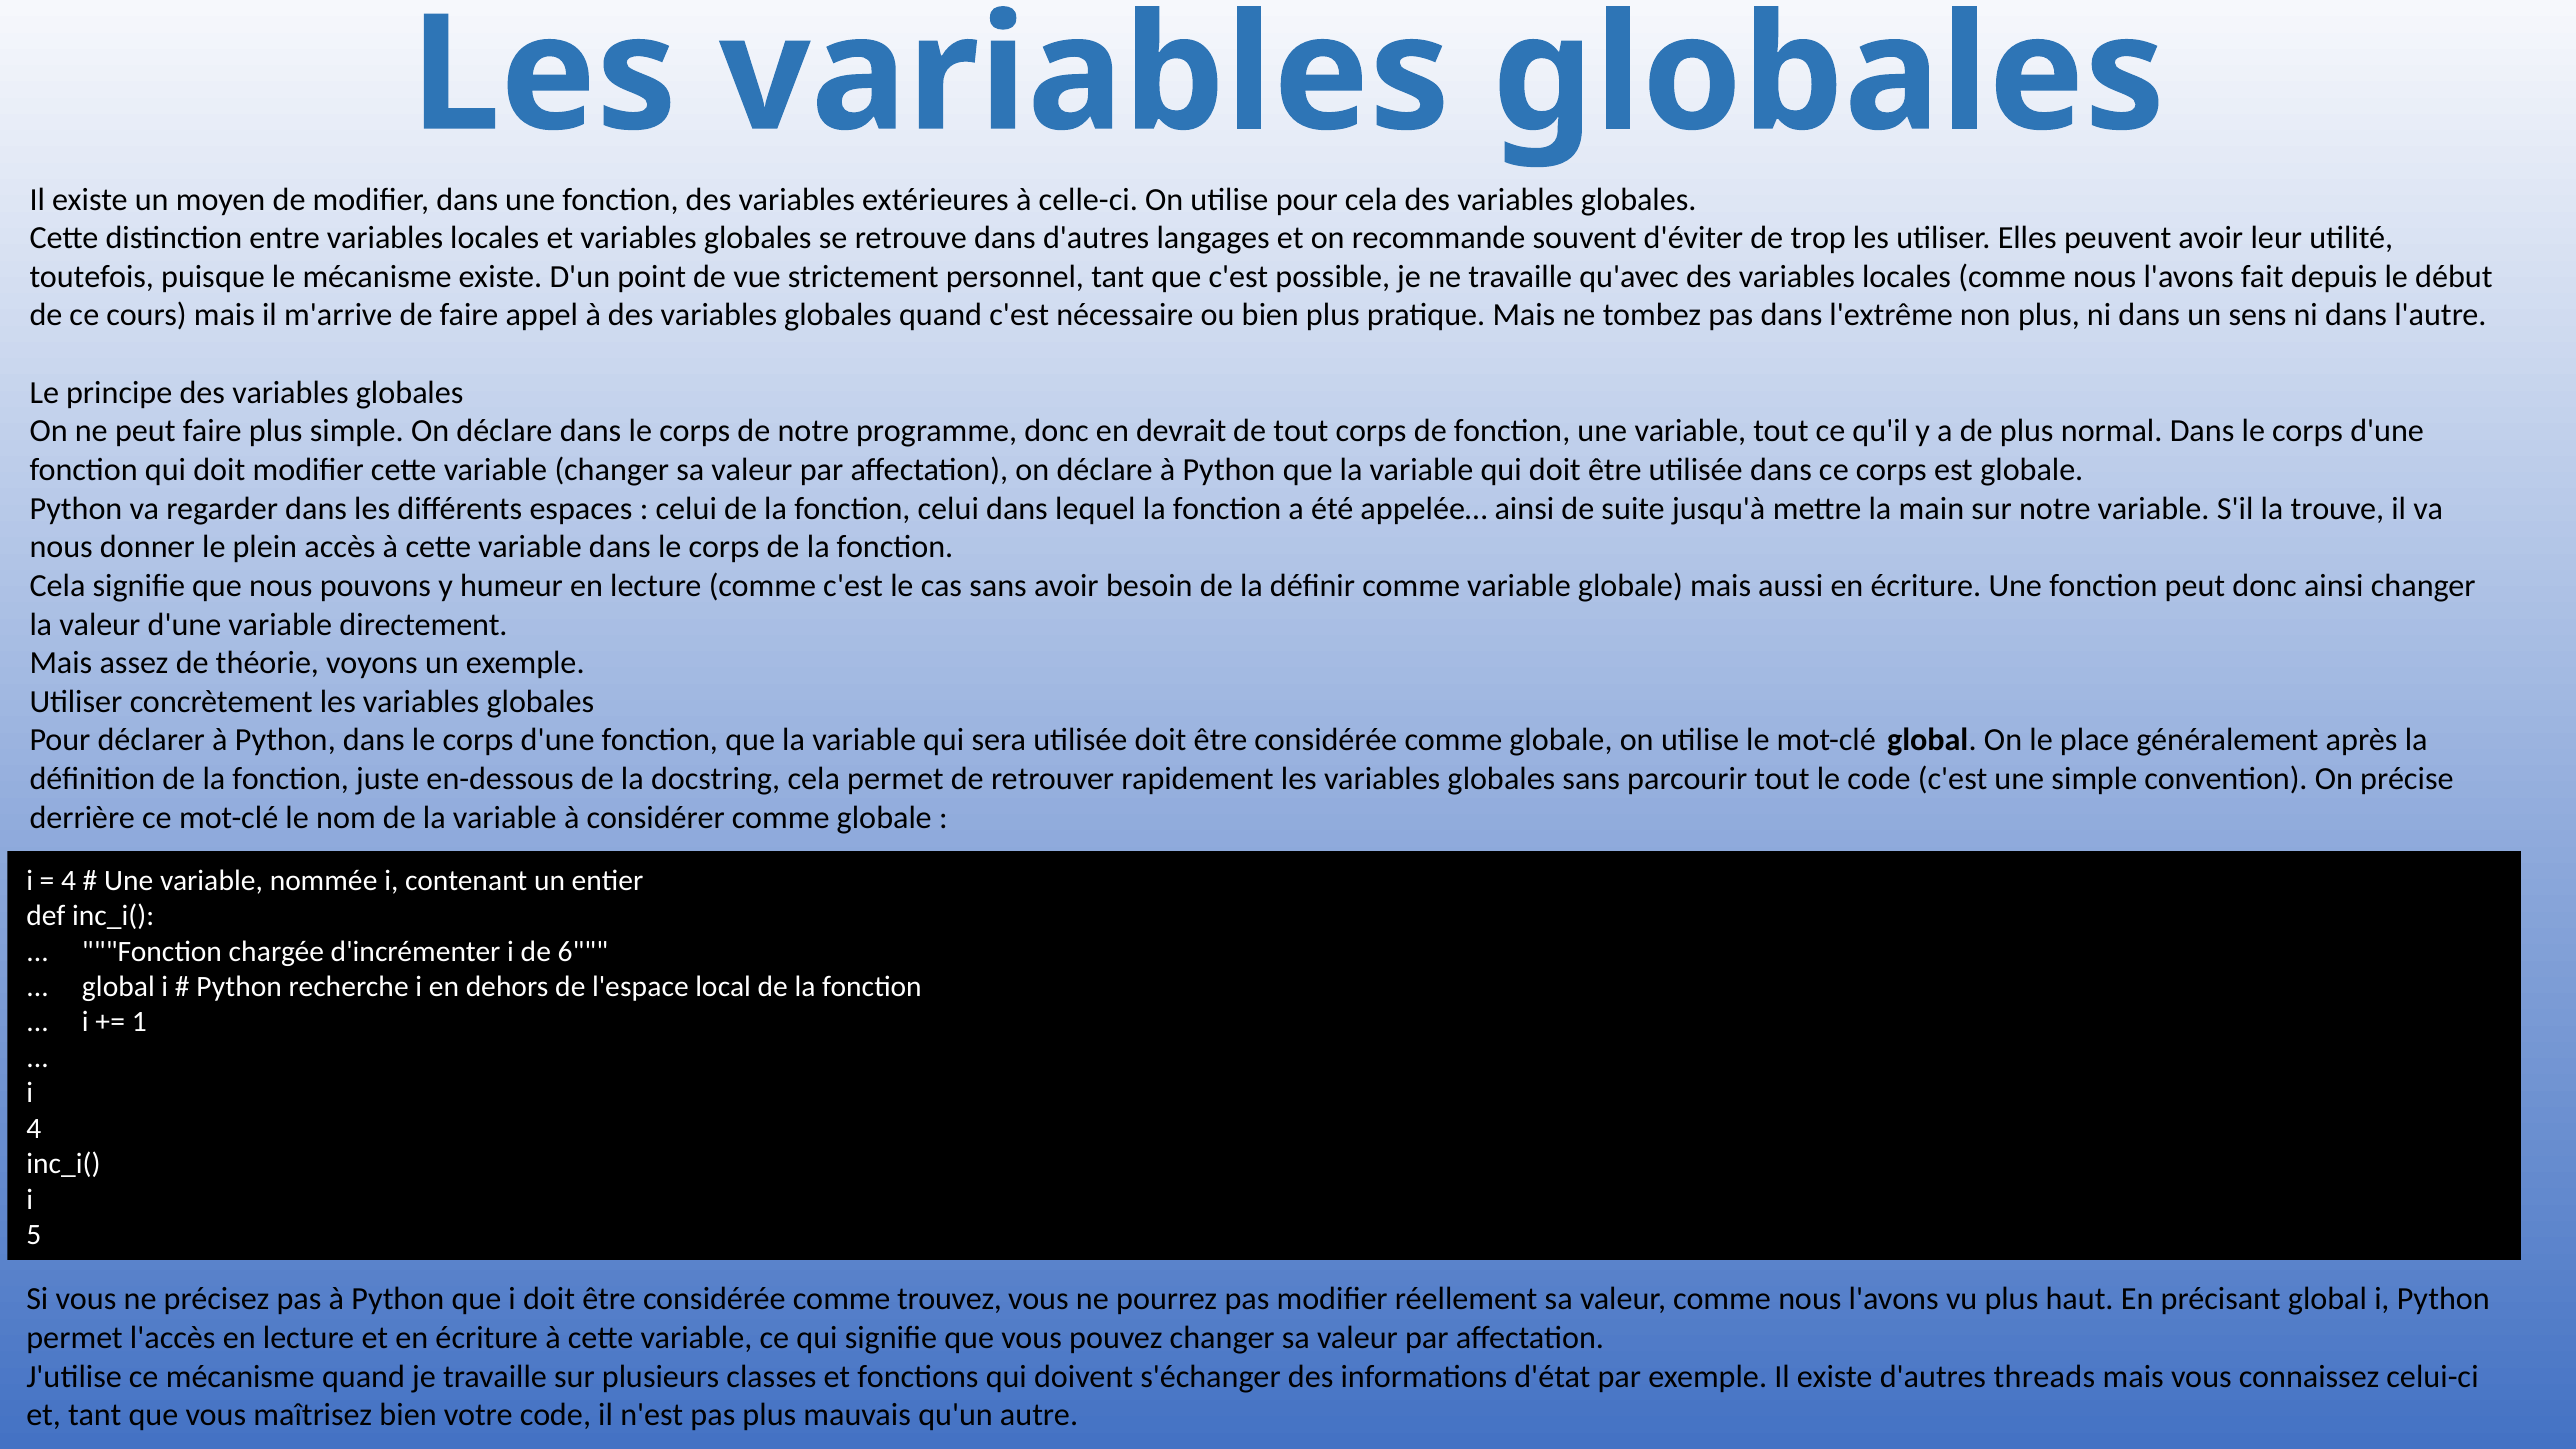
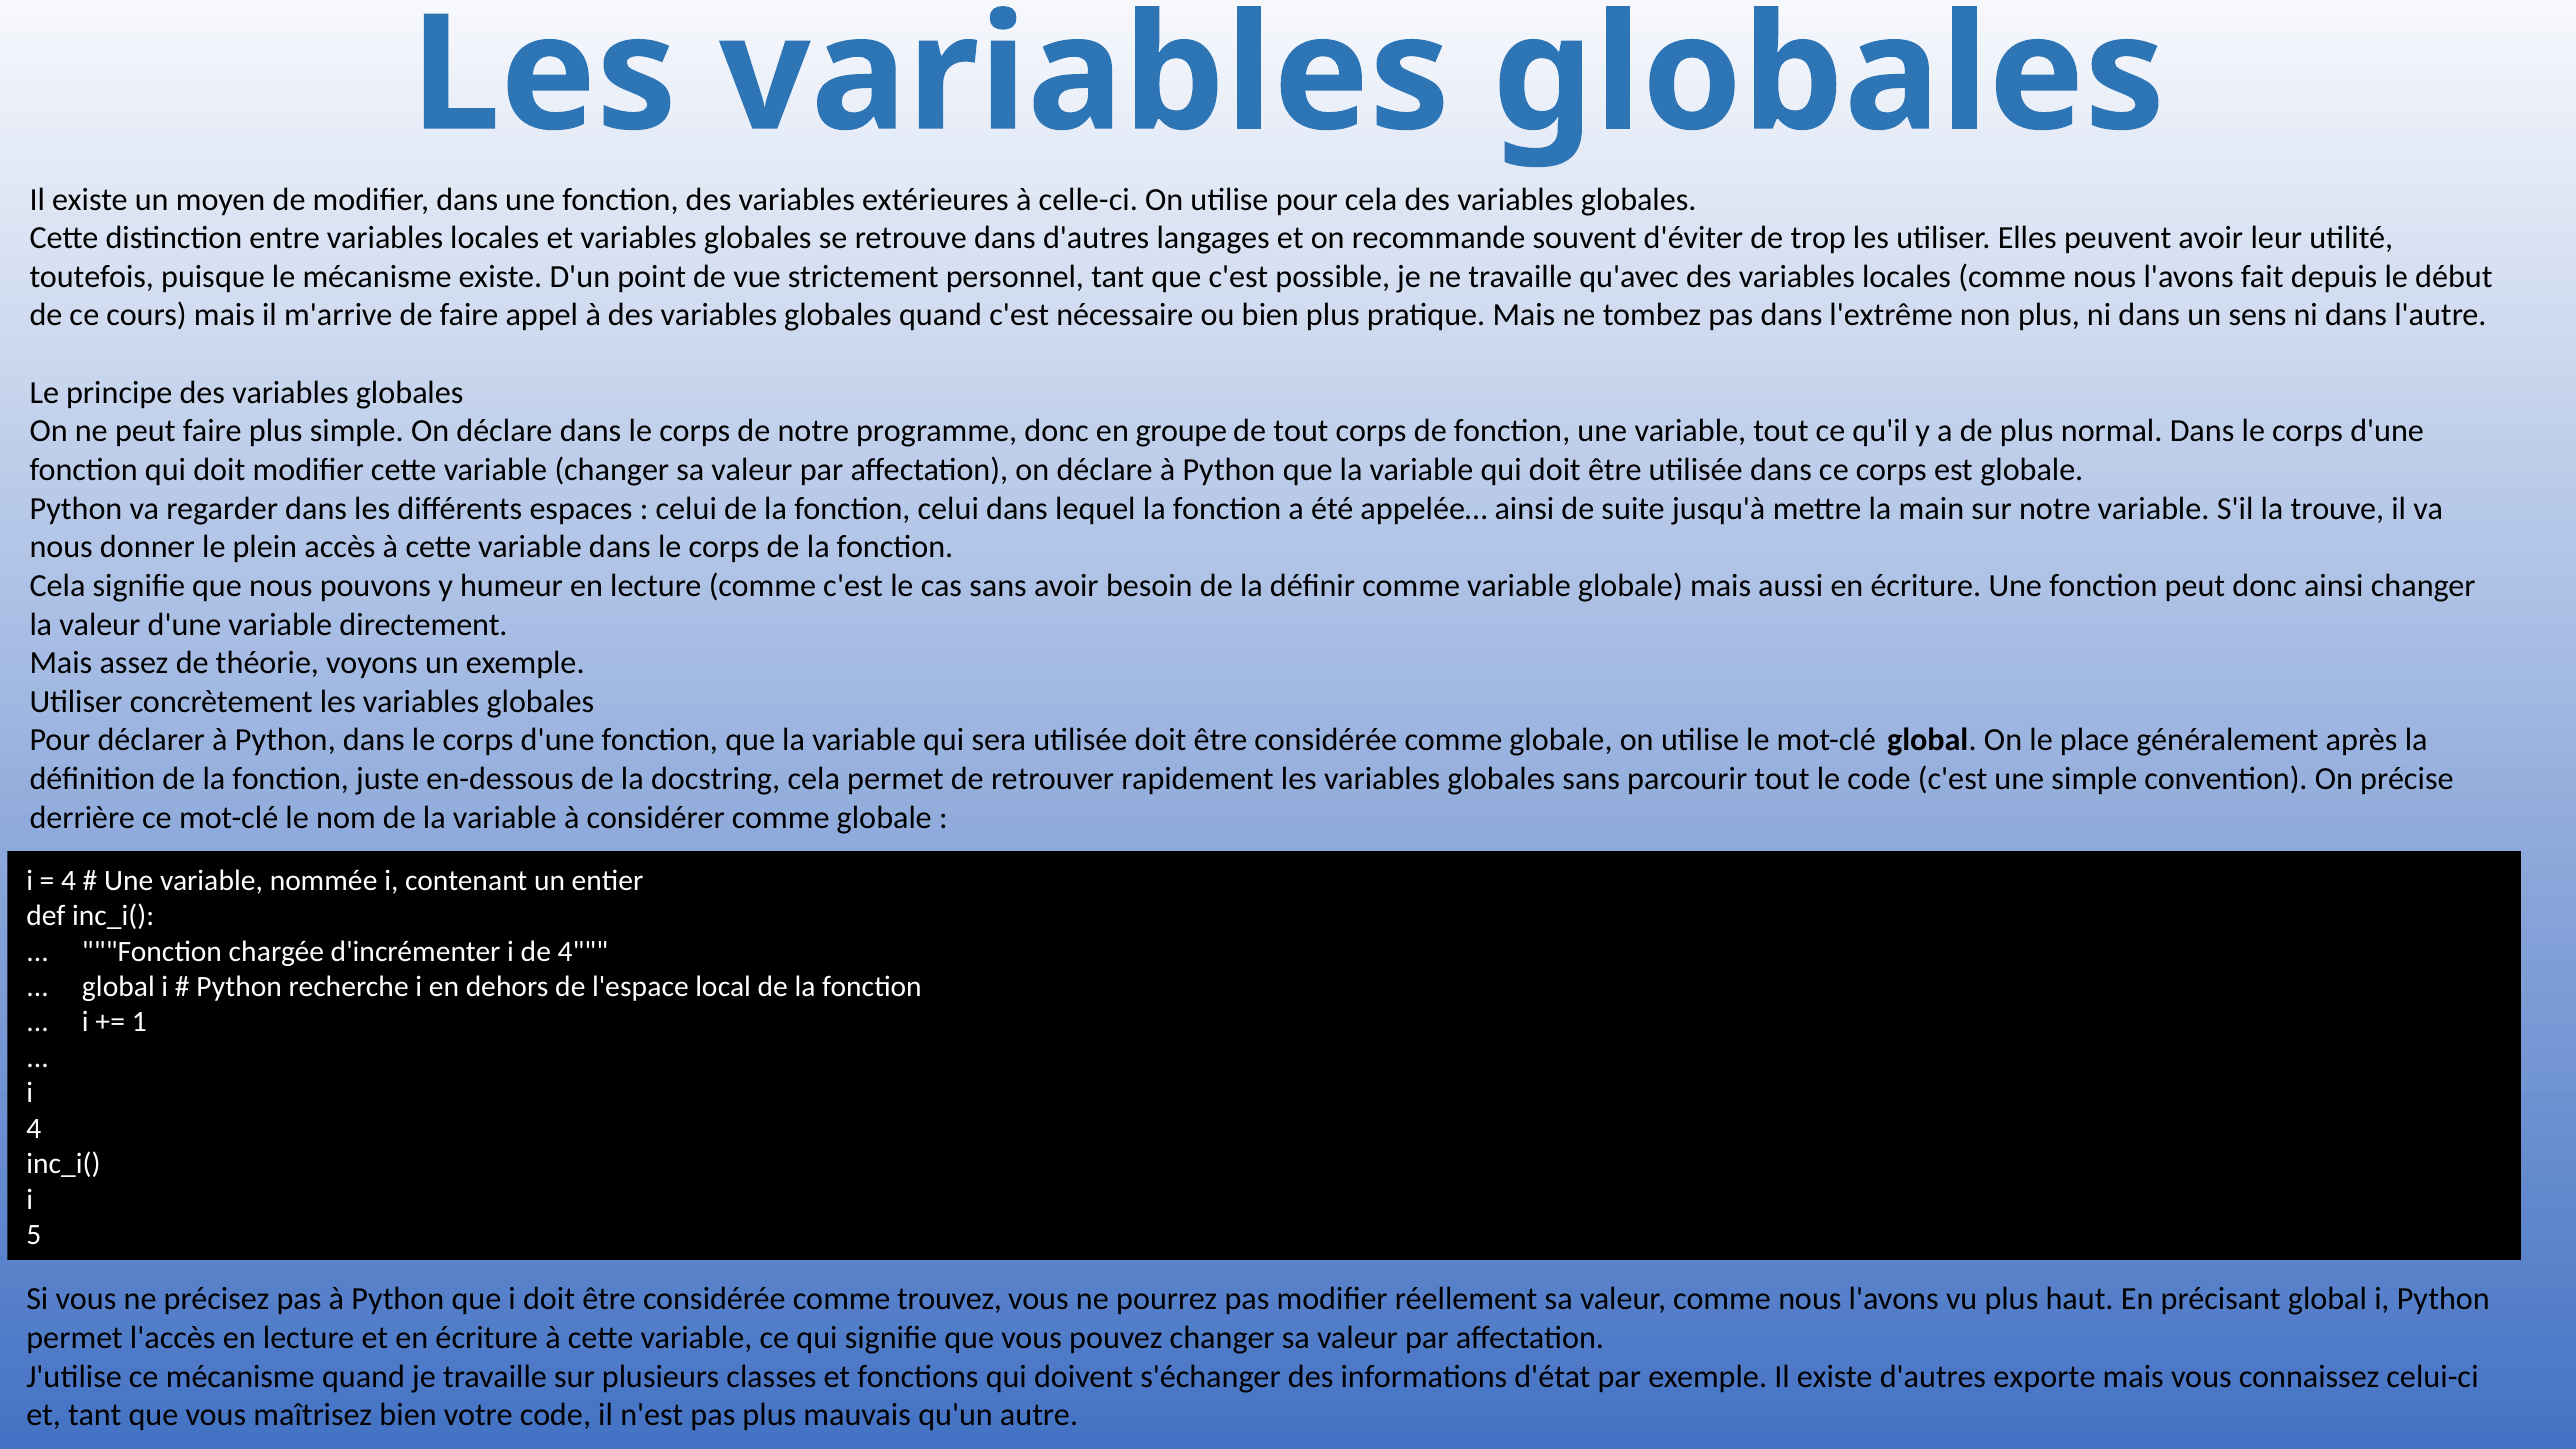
devrait: devrait -> groupe (1181, 431)
de 6: 6 -> 4 (583, 951)
threads: threads -> exporte (2044, 1376)
